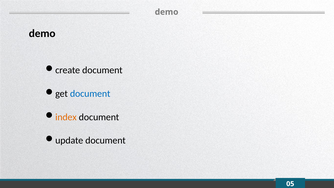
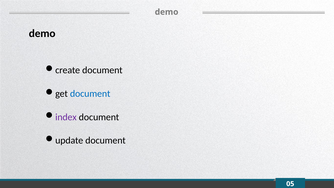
index colour: orange -> purple (66, 117)
